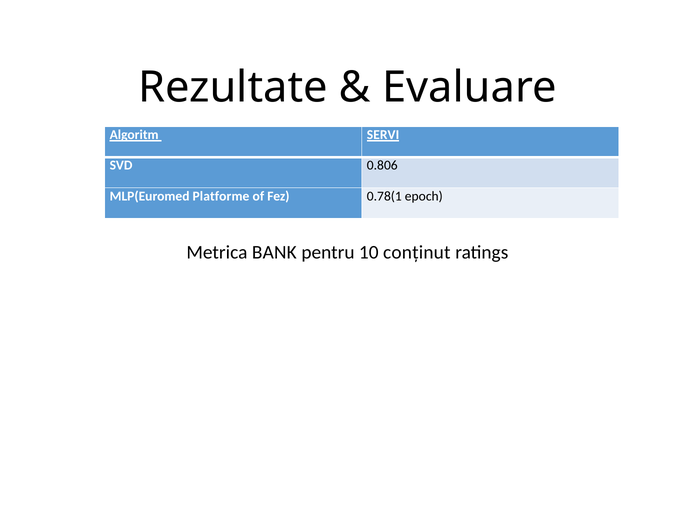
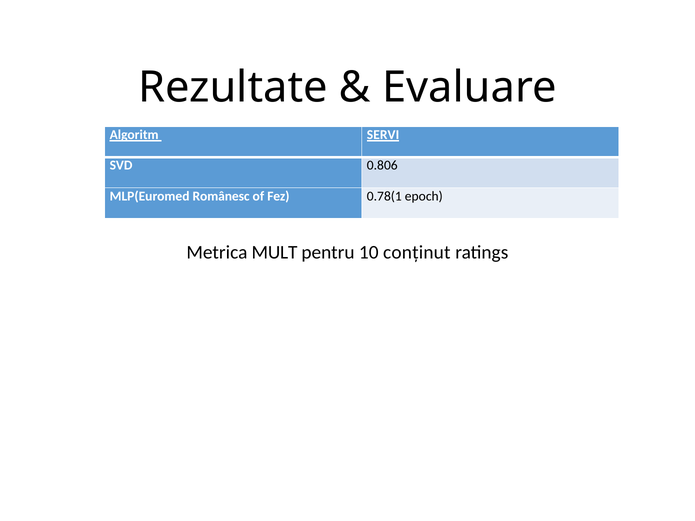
Platforme: Platforme -> Românesc (221, 196)
BANK: BANK -> MULT (275, 252)
